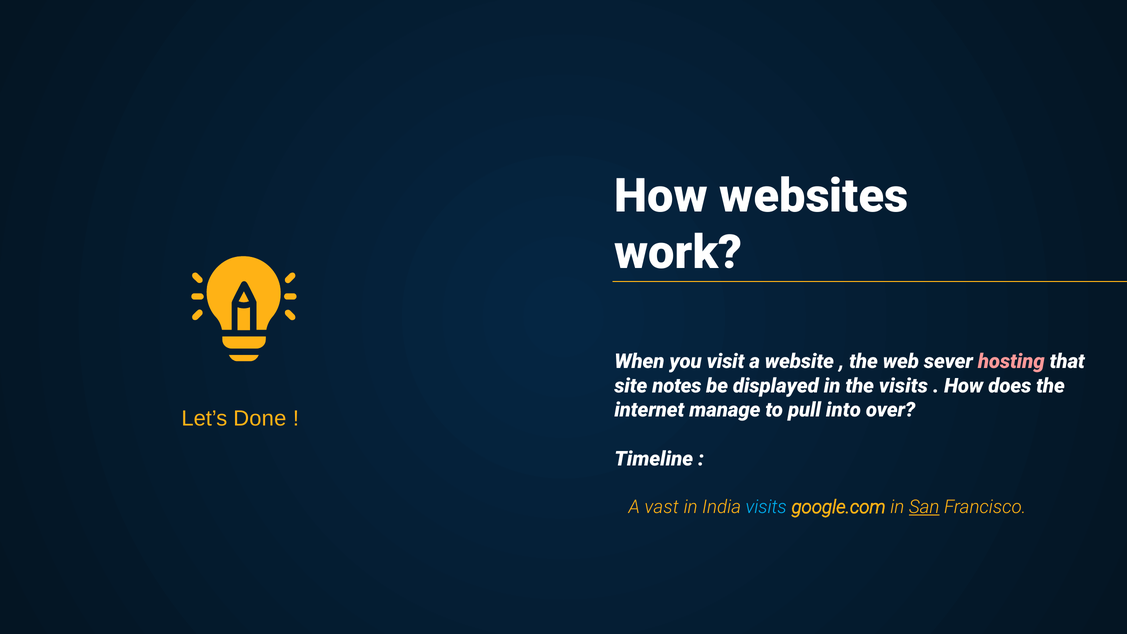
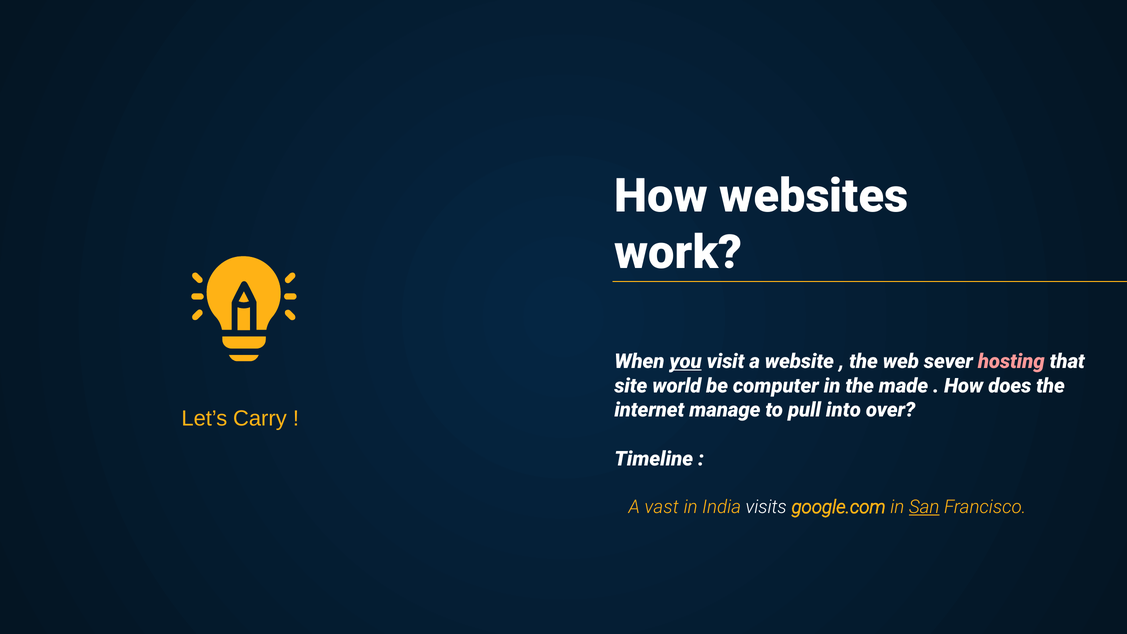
you underline: none -> present (686, 361)
notes: notes -> world (677, 386)
displayed: displayed -> computer (776, 386)
the visits: visits -> made (904, 386)
Done: Done -> Carry (260, 418)
visits colour: light blue -> white (766, 507)
